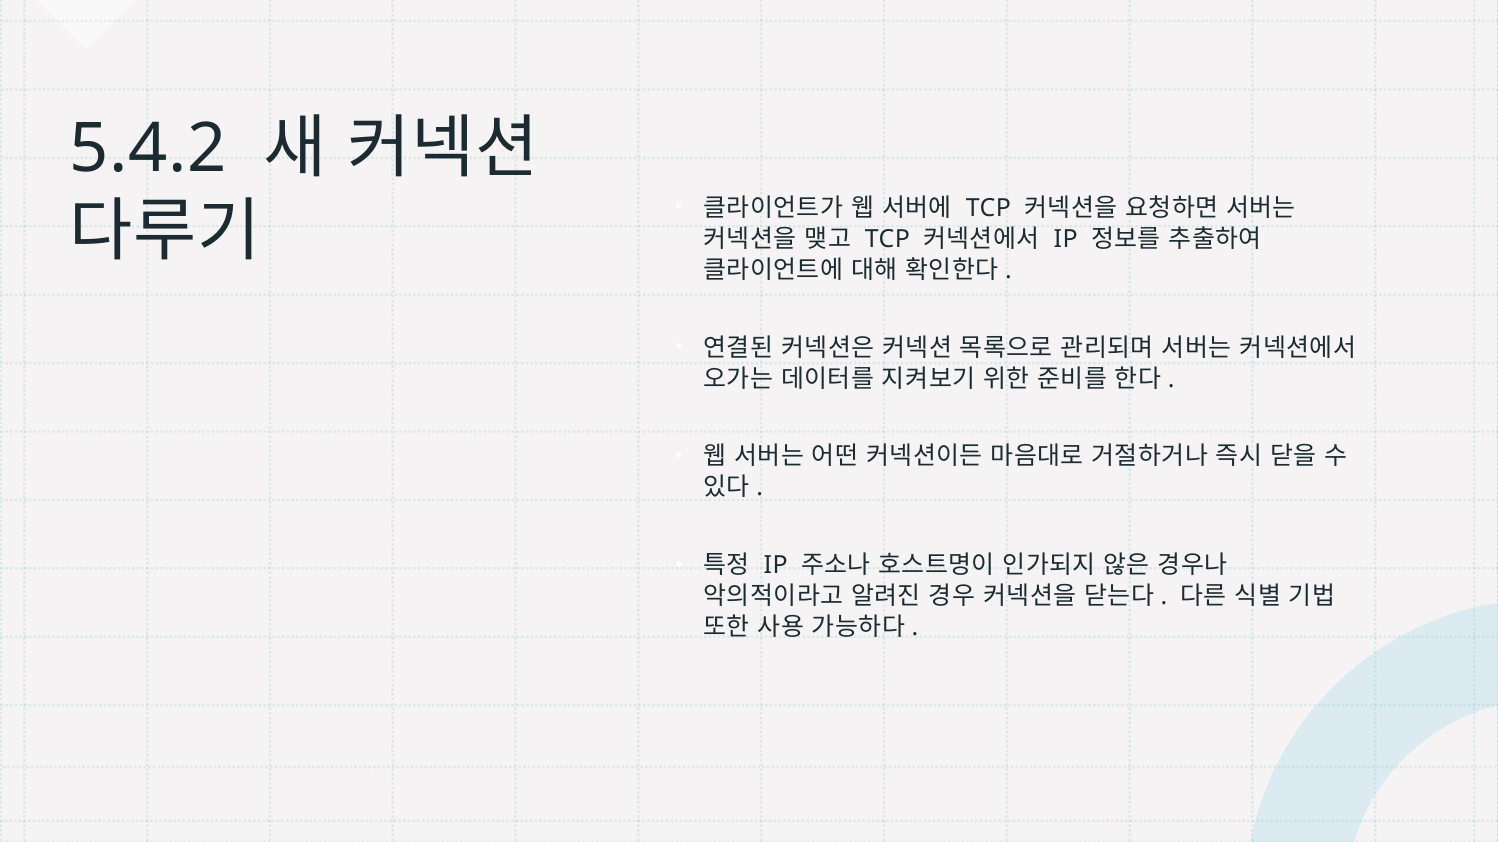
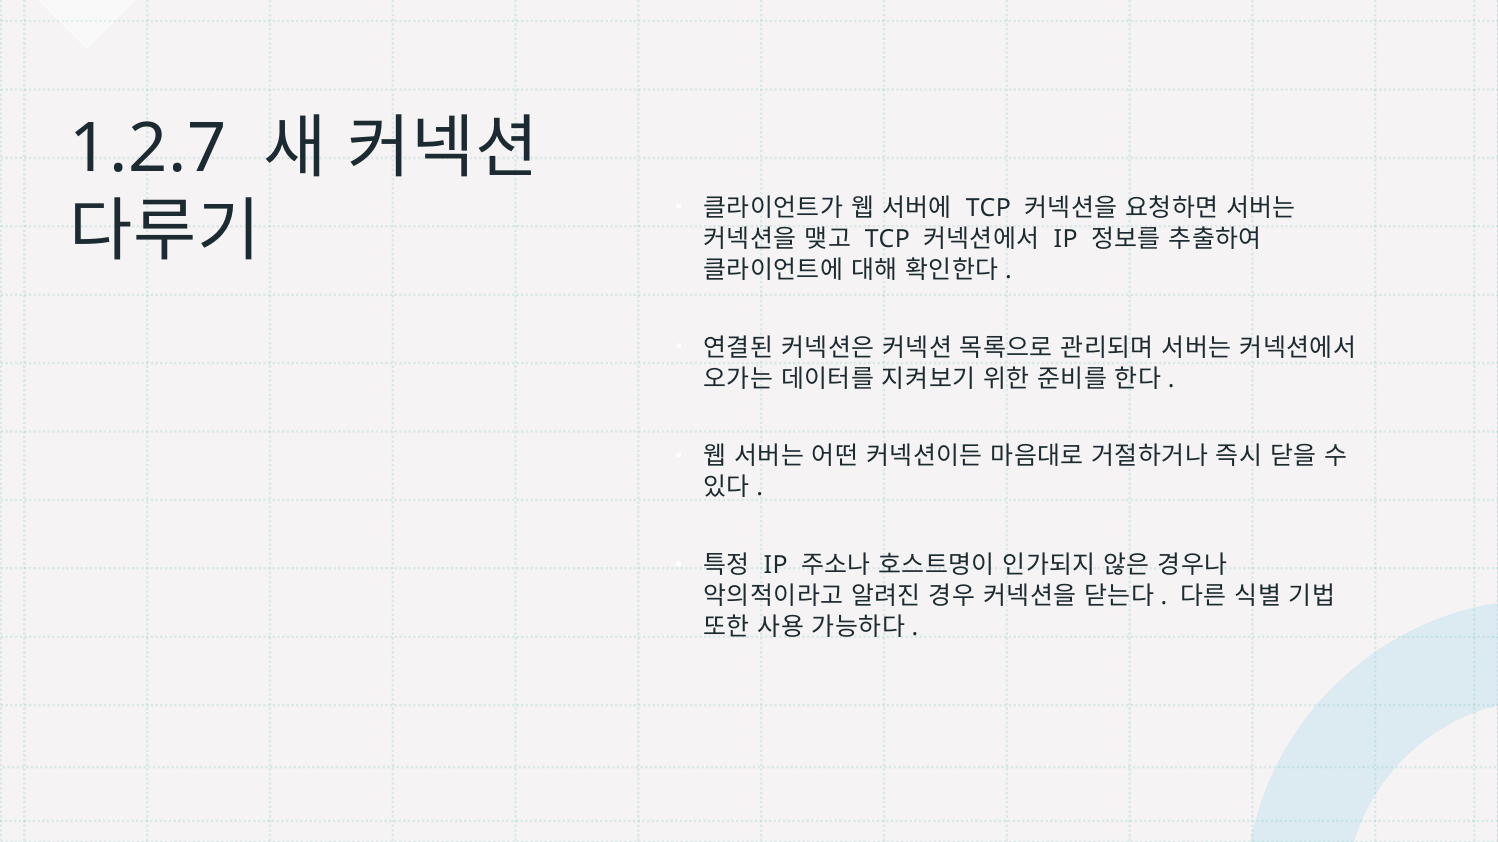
5.4.2: 5.4.2 -> 1.2.7 (148, 149)
